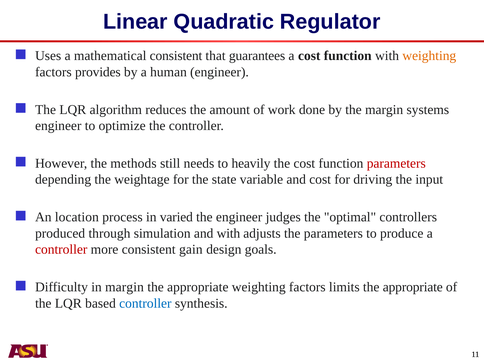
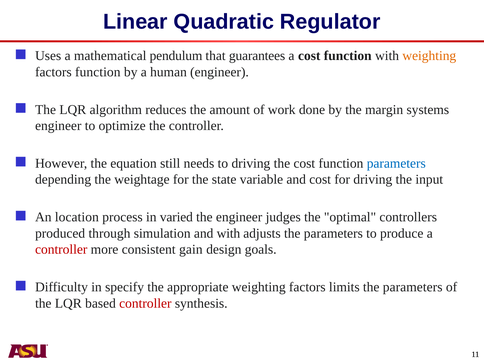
mathematical consistent: consistent -> pendulum (176, 56)
factors provides: provides -> function (98, 72)
methods: methods -> equation (134, 163)
to heavily: heavily -> driving (251, 163)
parameters colour: red -> blue (396, 163)
in margin: margin -> specify (125, 287)
limits the appropriate: appropriate -> parameters (413, 287)
controller colour: blue -> red (145, 303)
